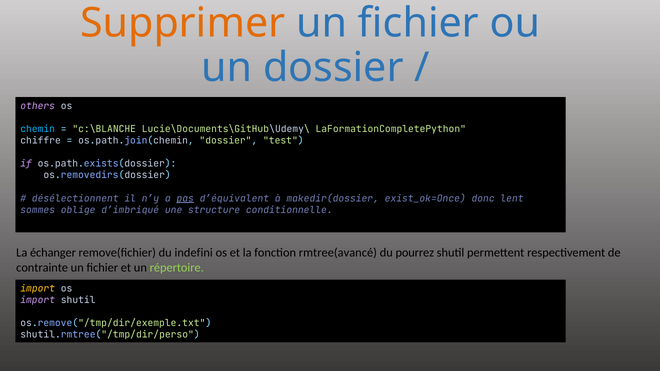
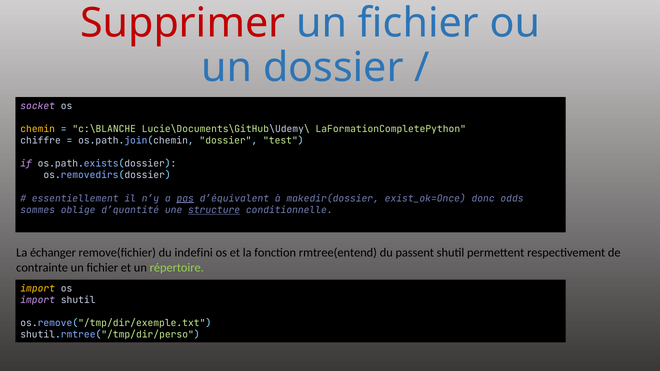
Supprimer colour: orange -> red (183, 23)
others: others -> socket (38, 106)
chemin colour: light blue -> yellow (38, 129)
désélectionnent: désélectionnent -> essentiellement (75, 198)
lent: lent -> odds (512, 198)
d’imbriqué: d’imbriqué -> d’quantité (130, 210)
structure underline: none -> present (214, 210)
rmtree(avancé: rmtree(avancé -> rmtree(entend (338, 253)
pourrez: pourrez -> passent (415, 253)
